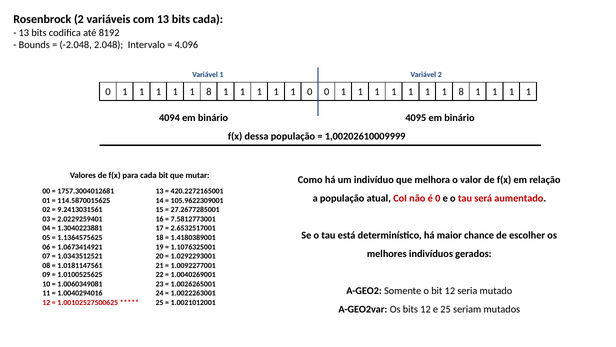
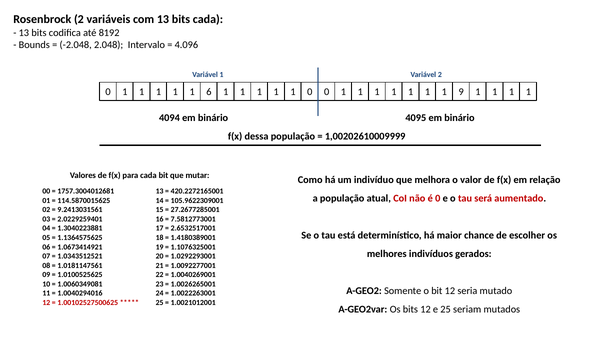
8: 8 -> 6 (209, 92)
8: 8 -> 9 (461, 92)
